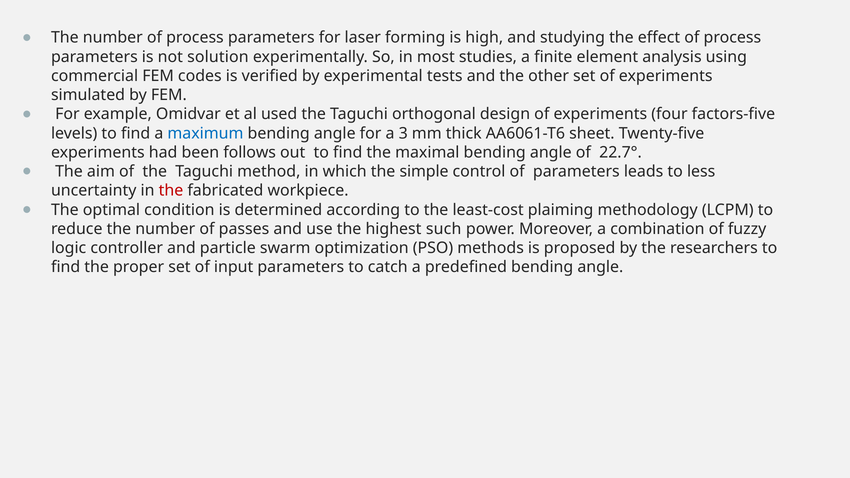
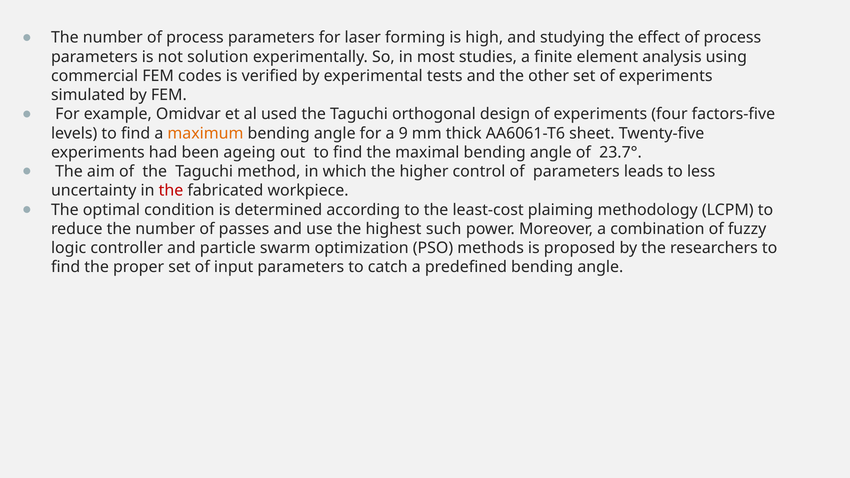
maximum colour: blue -> orange (205, 133)
3: 3 -> 9 (403, 133)
follows: follows -> ageing (250, 152)
22.7°: 22.7° -> 23.7° (620, 152)
simple: simple -> higher (424, 172)
